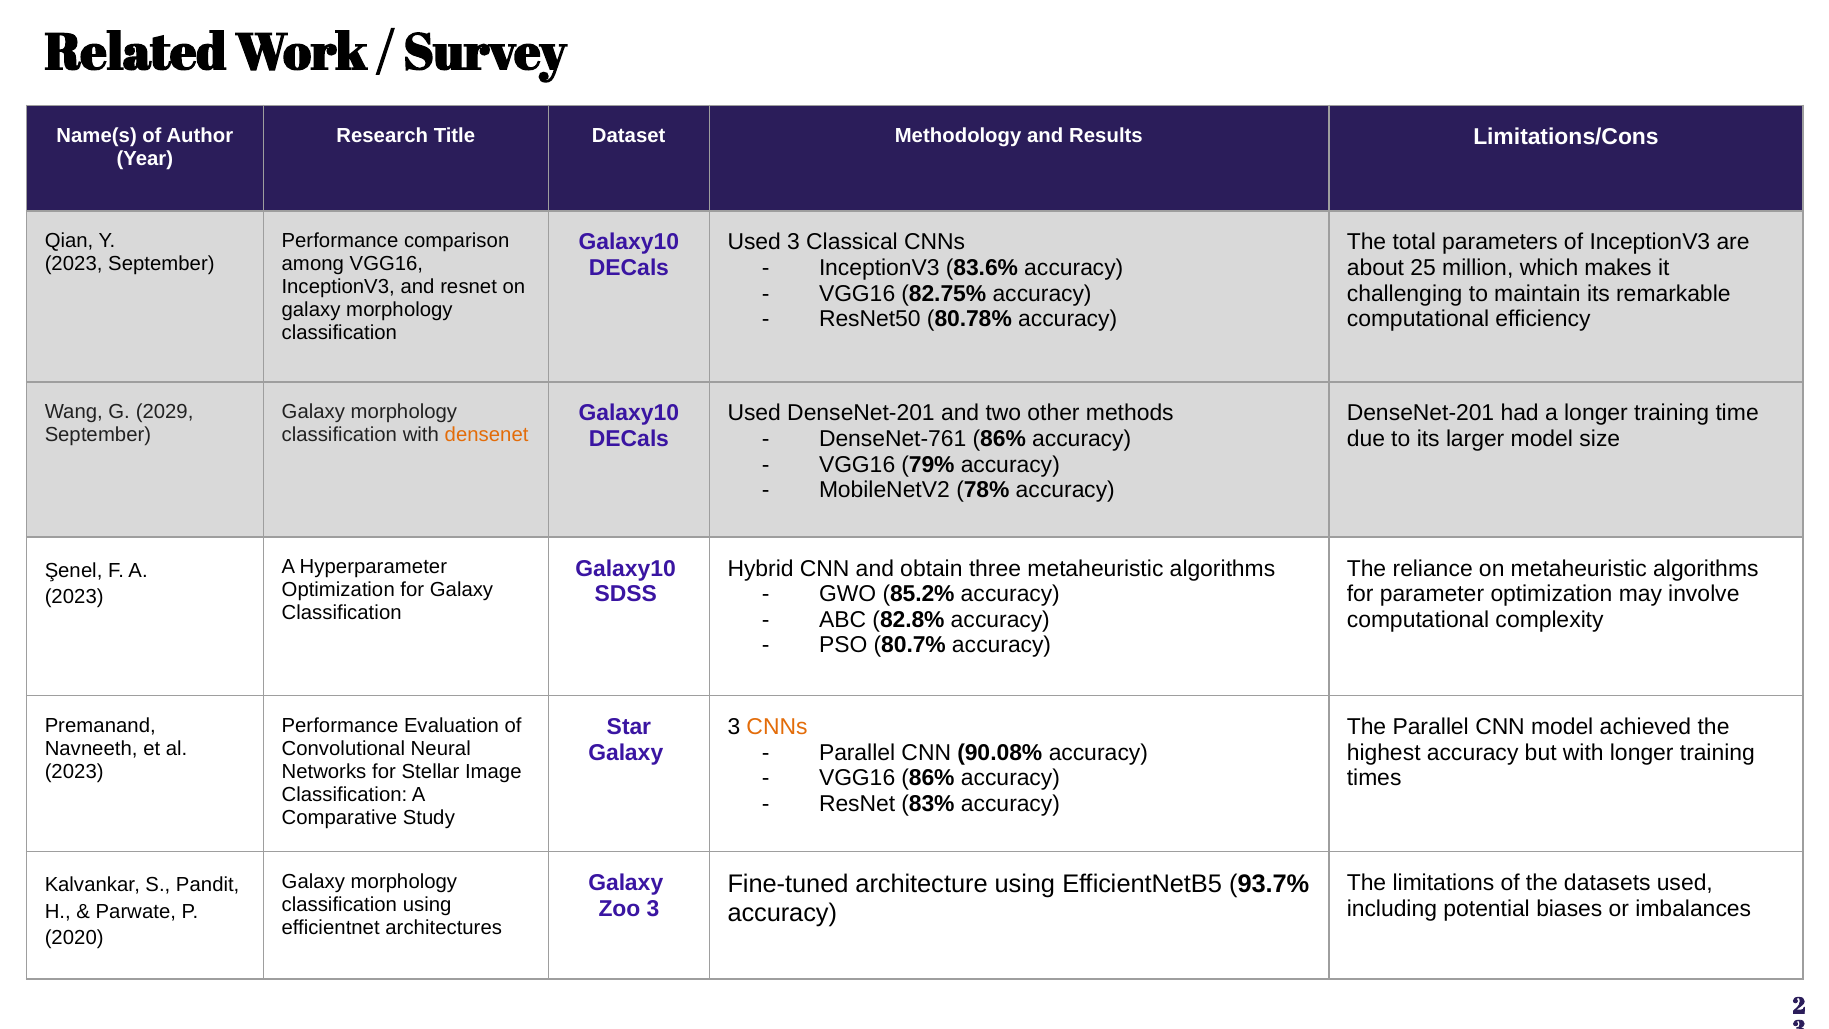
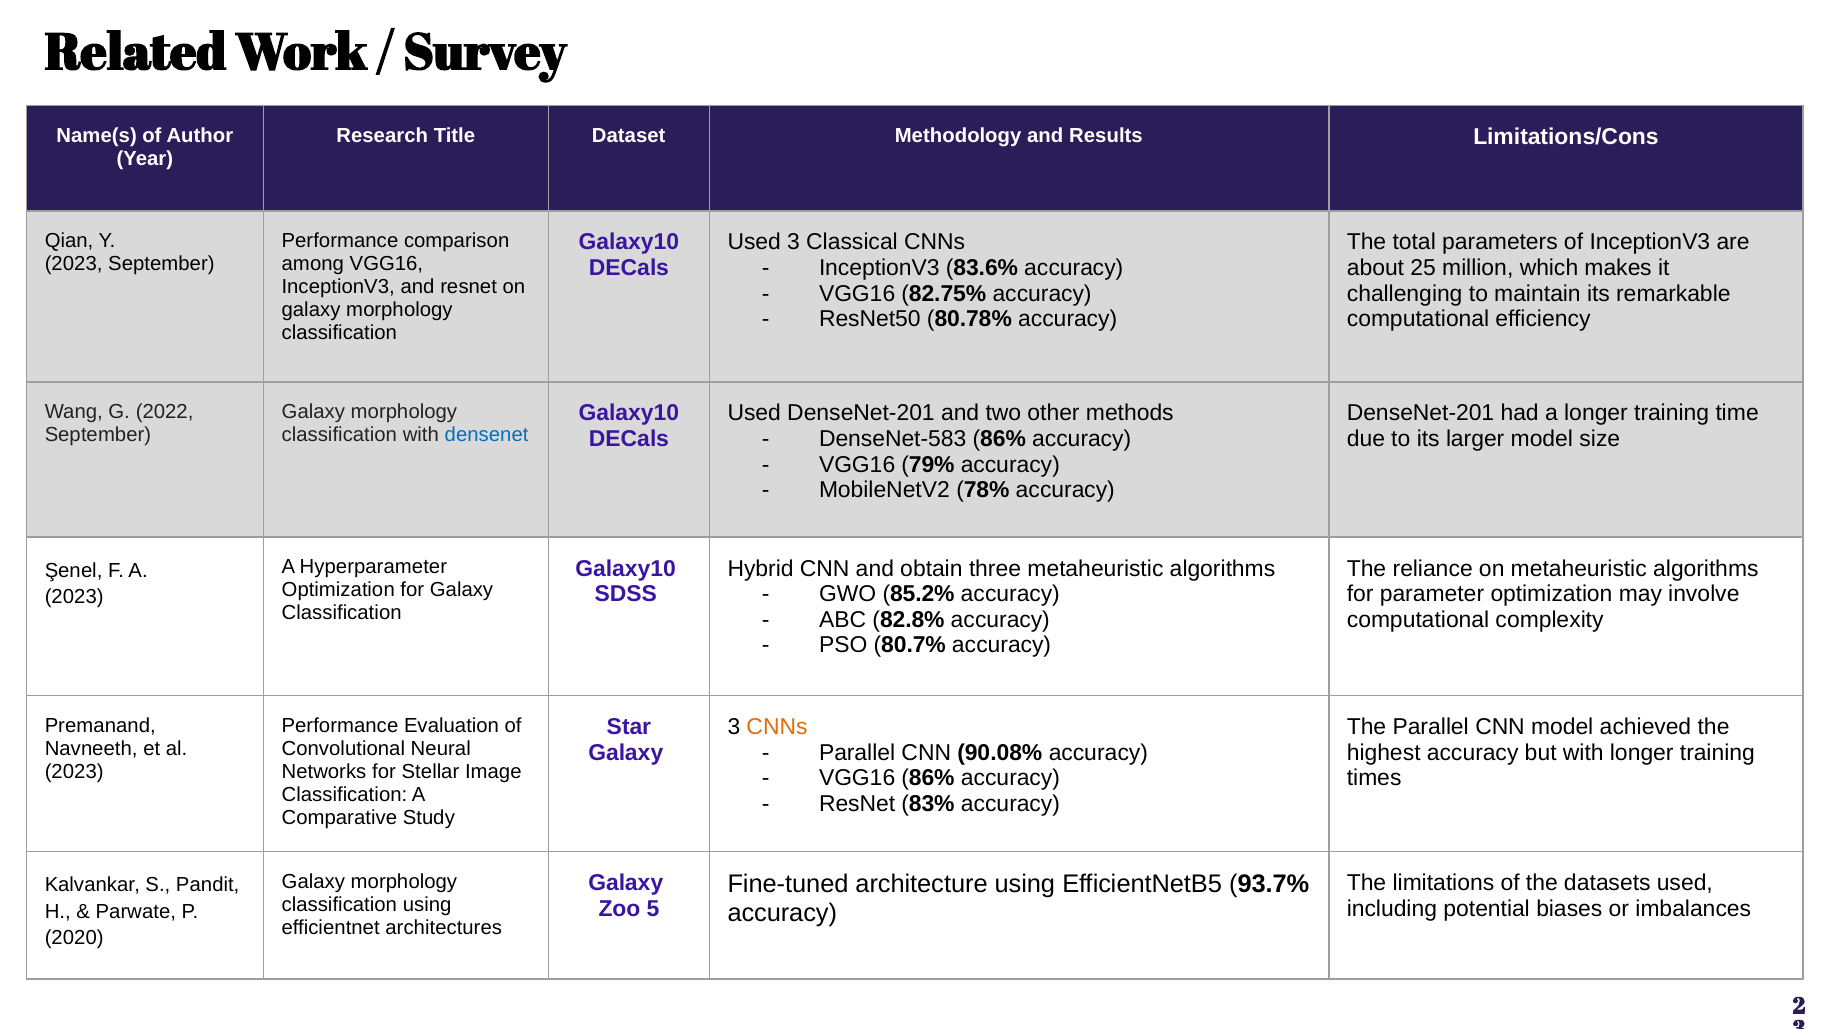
2029: 2029 -> 2022 (165, 412)
densenet colour: orange -> blue (487, 435)
DenseNet-761: DenseNet-761 -> DenseNet-583 (893, 439)
Zoo 3: 3 -> 5 (653, 909)
